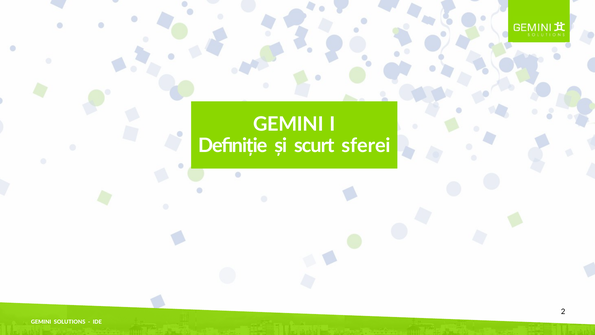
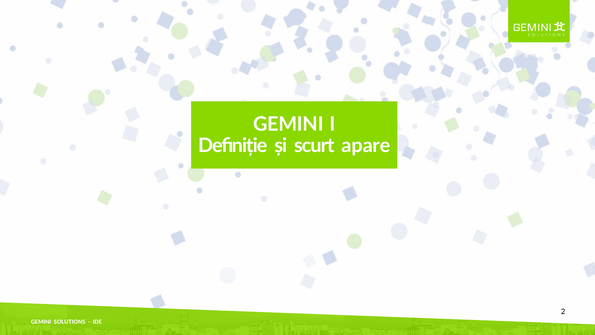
sferei: sferei -> apare (366, 145)
